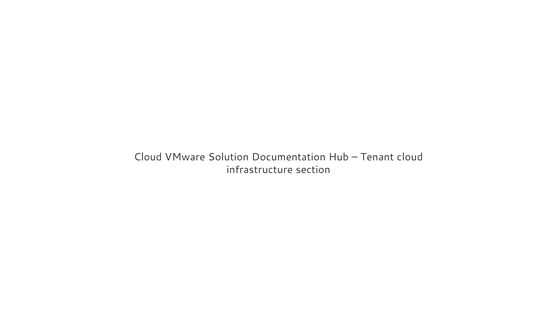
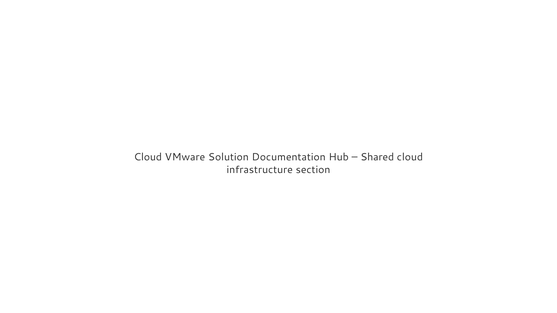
Tenant: Tenant -> Shared (377, 157)
